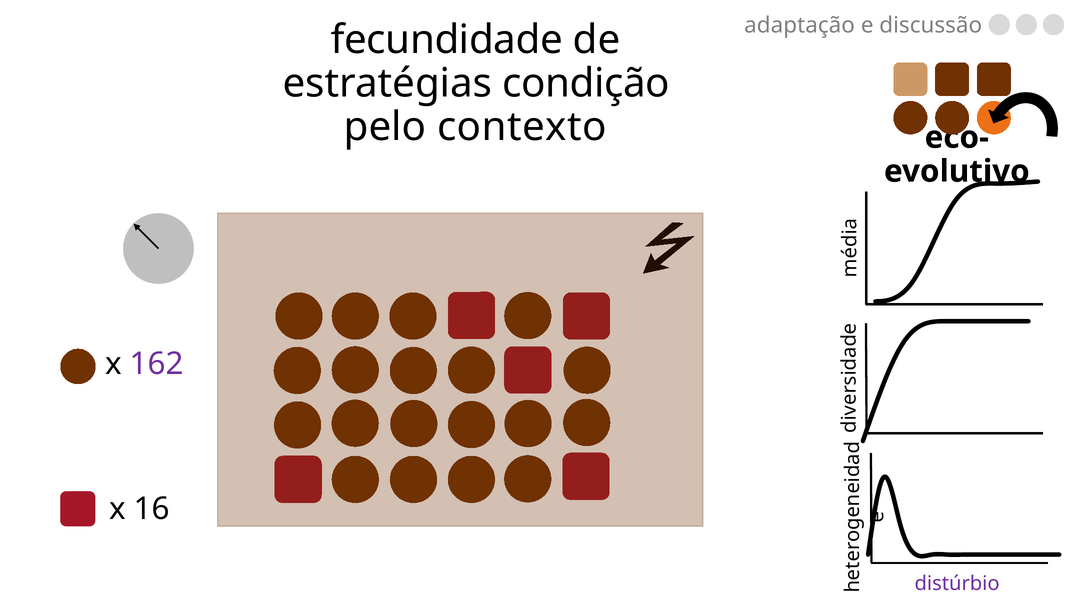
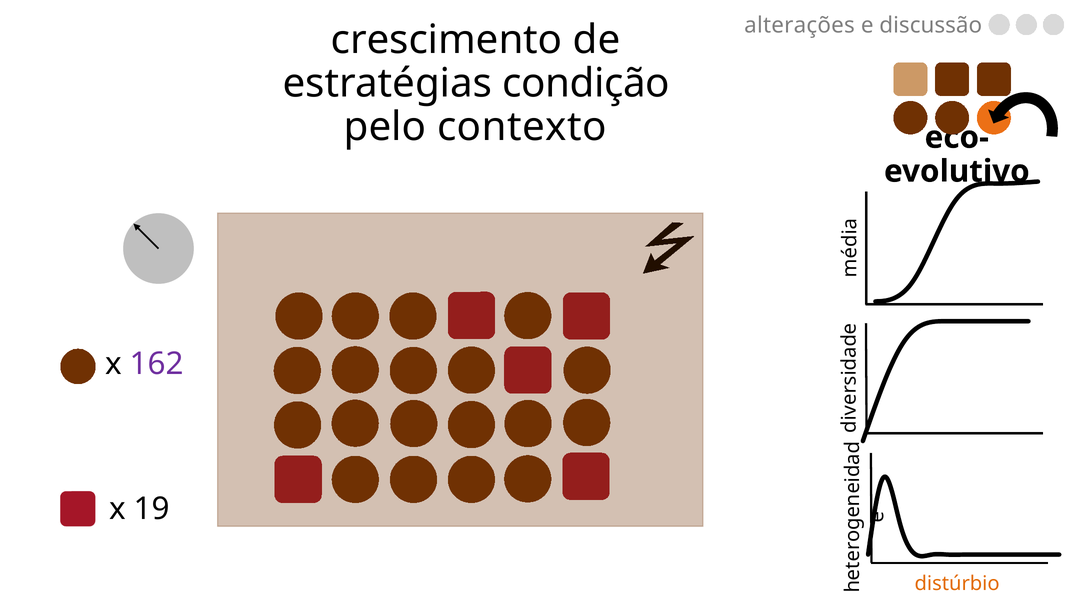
adaptação: adaptação -> alterações (800, 25)
fecundidade: fecundidade -> crescimento (447, 40)
16: 16 -> 19 (152, 508)
distúrbio colour: purple -> orange (957, 583)
